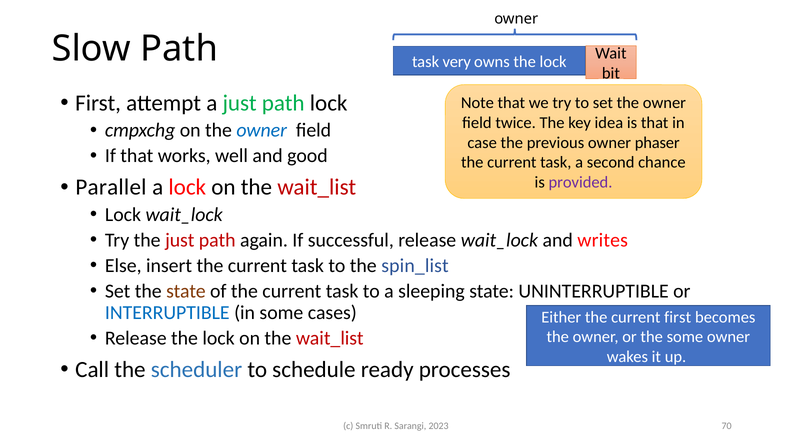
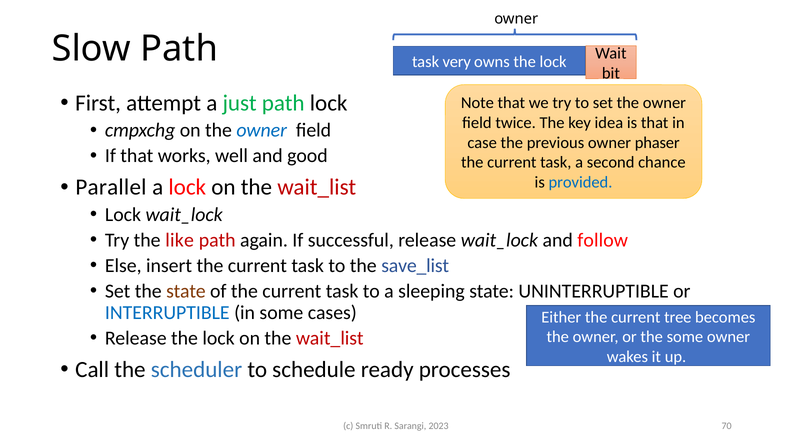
provided colour: purple -> blue (580, 182)
the just: just -> like (180, 240)
writes: writes -> follow (603, 240)
spin_list: spin_list -> save_list (415, 265)
current first: first -> tree (678, 317)
